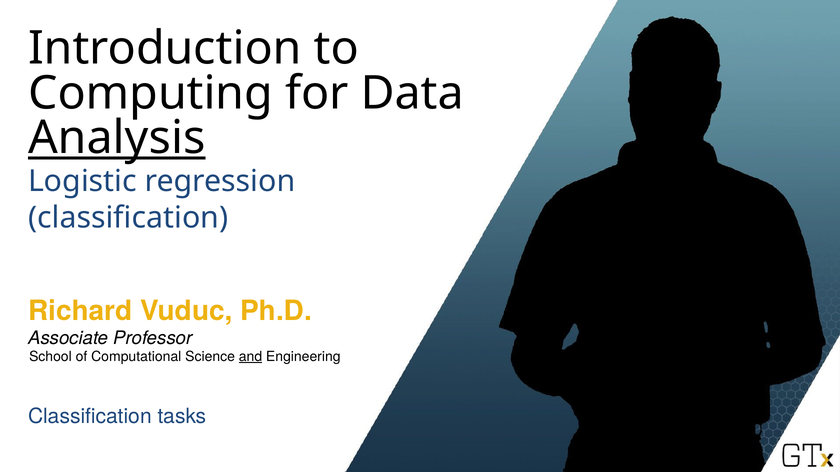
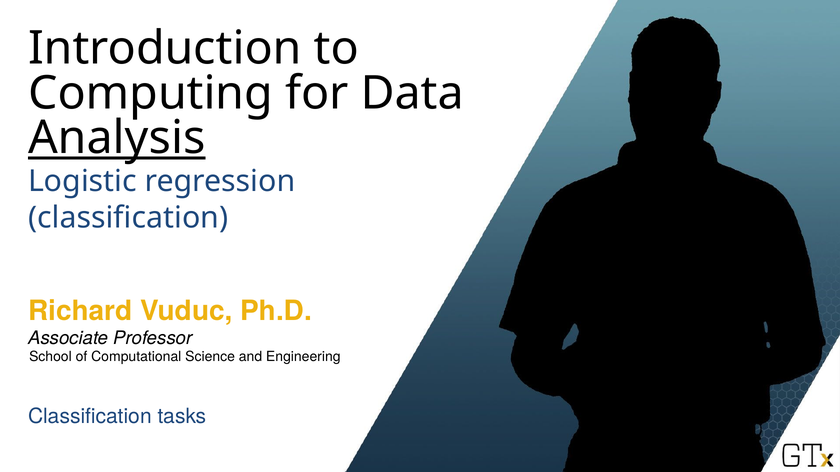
and underline: present -> none (251, 357)
